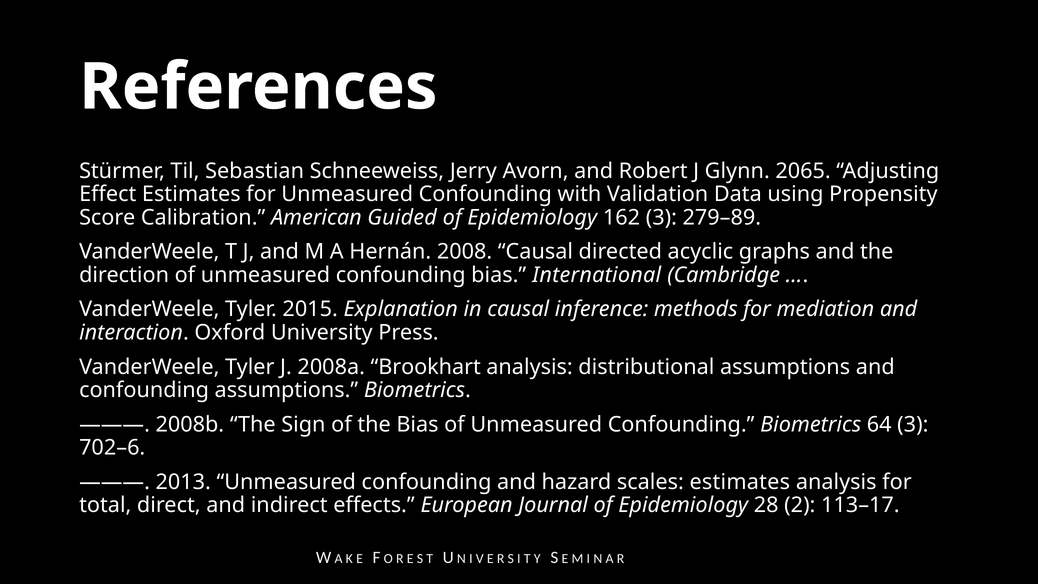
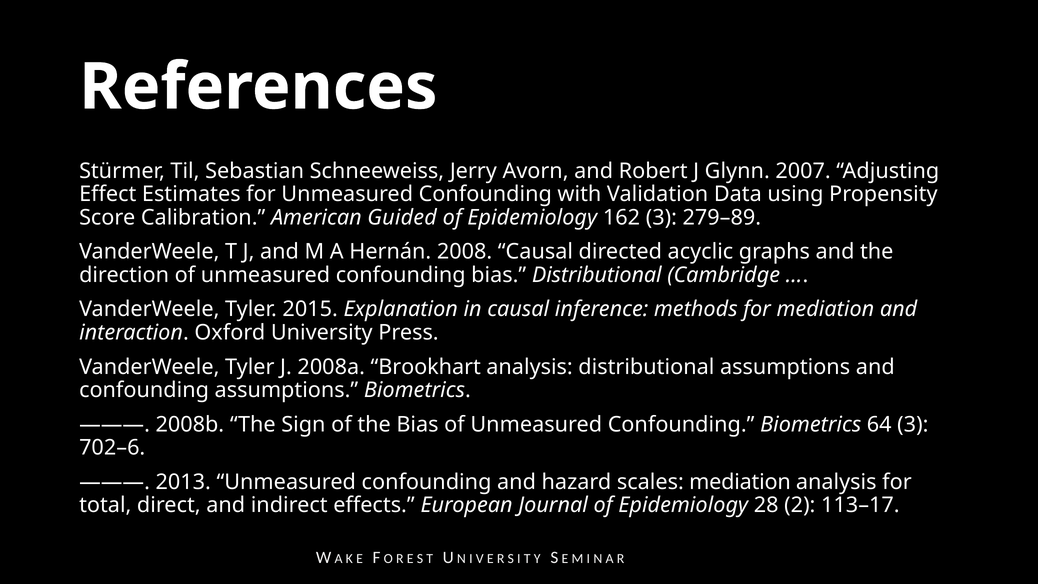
2065: 2065 -> 2007 (803, 171)
bias International: International -> Distributional (597, 275)
scales estimates: estimates -> mediation (740, 482)
